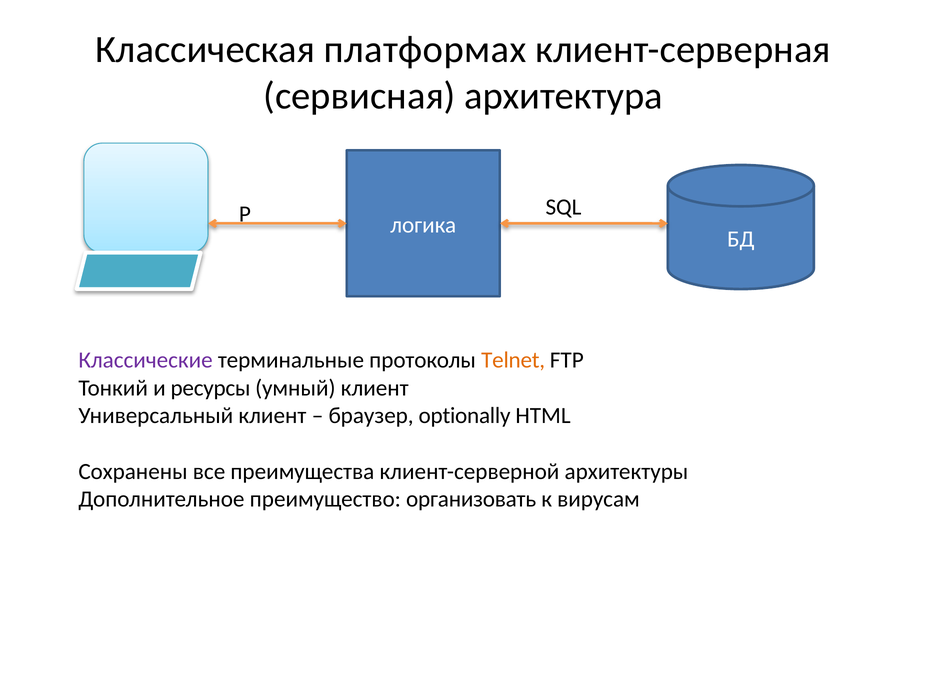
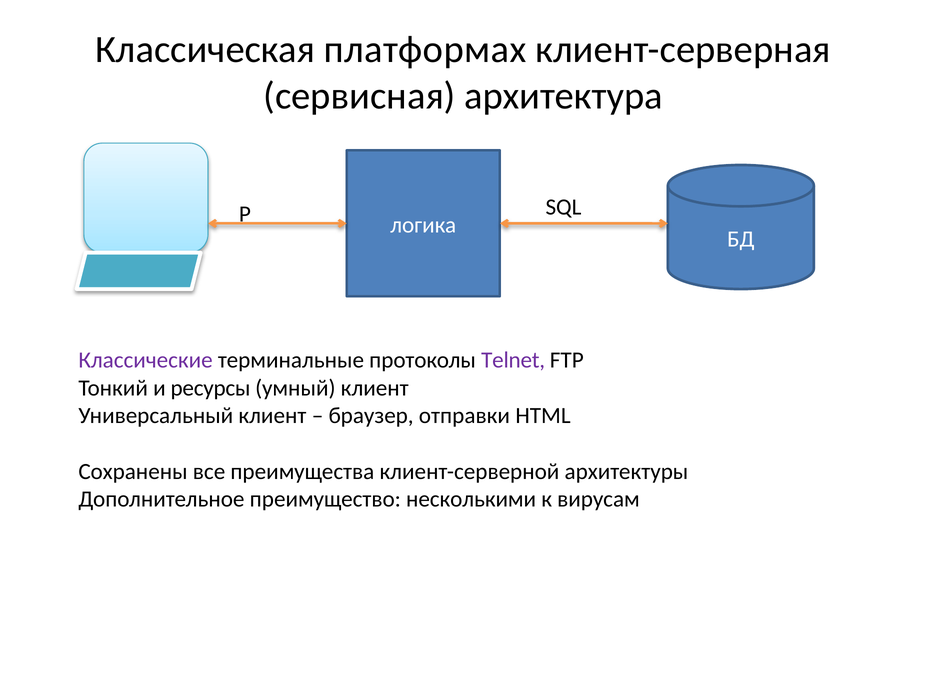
Telnet colour: orange -> purple (513, 360)
optionally: optionally -> отправки (464, 416)
организовать: организовать -> несколькими (471, 499)
